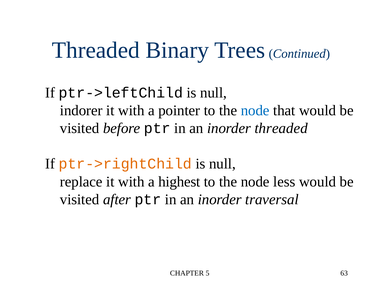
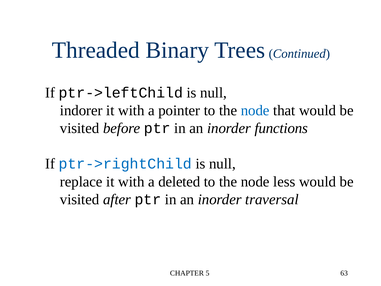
inorder threaded: threaded -> functions (281, 128)
ptr->rightChild colour: orange -> blue (125, 164)
highest: highest -> deleted (179, 181)
